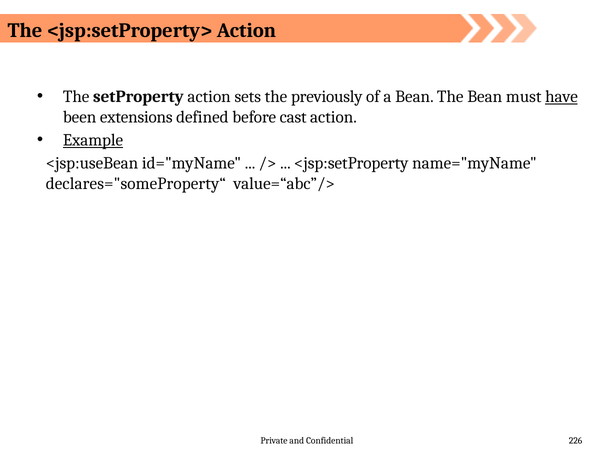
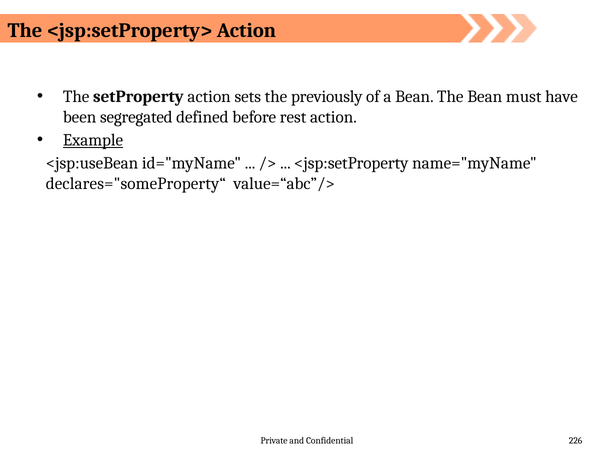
have underline: present -> none (562, 96)
extensions: extensions -> segregated (136, 117)
cast: cast -> rest (293, 117)
